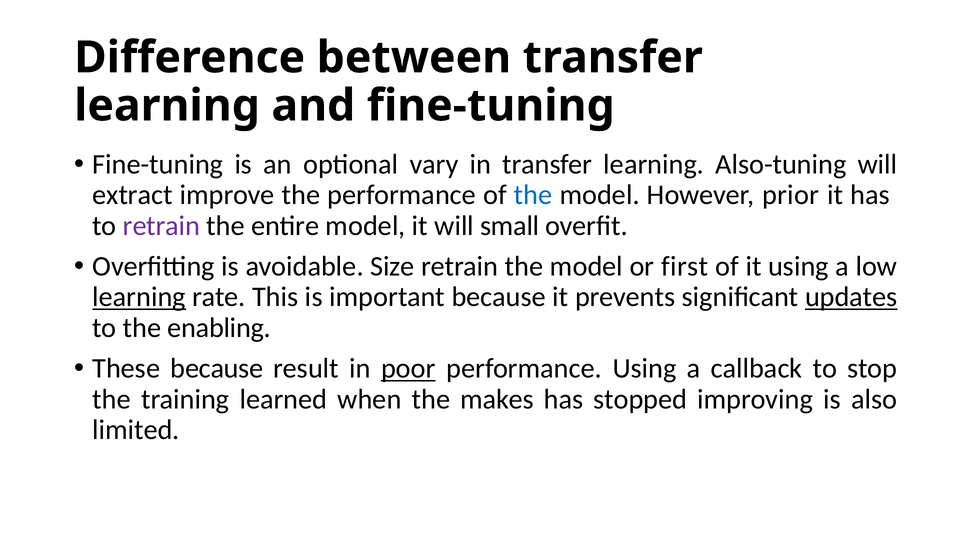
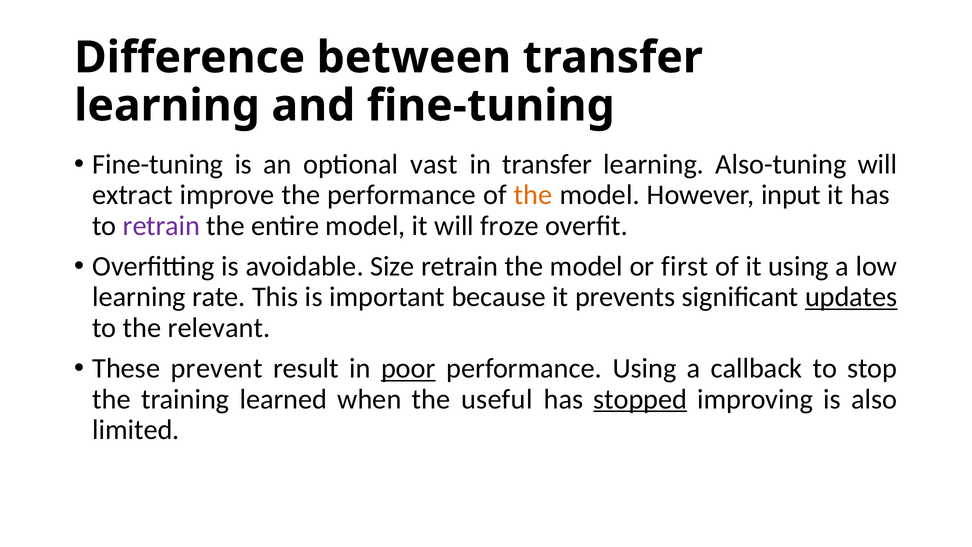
vary: vary -> vast (434, 164)
the colour: blue -> orange (533, 195)
prior: prior -> input (791, 195)
small: small -> froze (510, 226)
learning underline: present -> none (139, 297)
enabling: enabling -> relevant (219, 328)
These because: because -> prevent (217, 368)
makes: makes -> useful (497, 399)
stopped underline: none -> present (640, 399)
